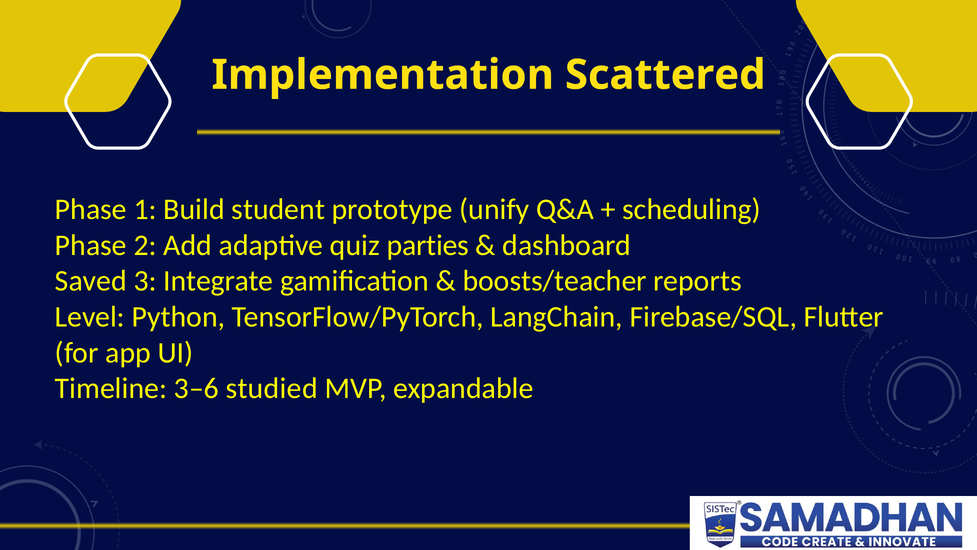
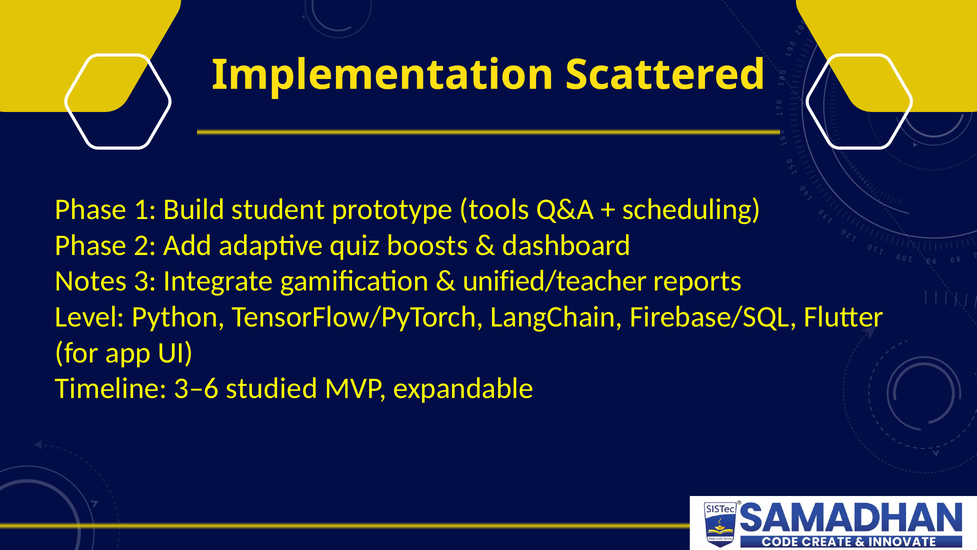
unify: unify -> tools (494, 209)
parties: parties -> boosts (428, 245)
Saved: Saved -> Notes (91, 281)
boosts/teacher: boosts/teacher -> unified/teacher (555, 281)
